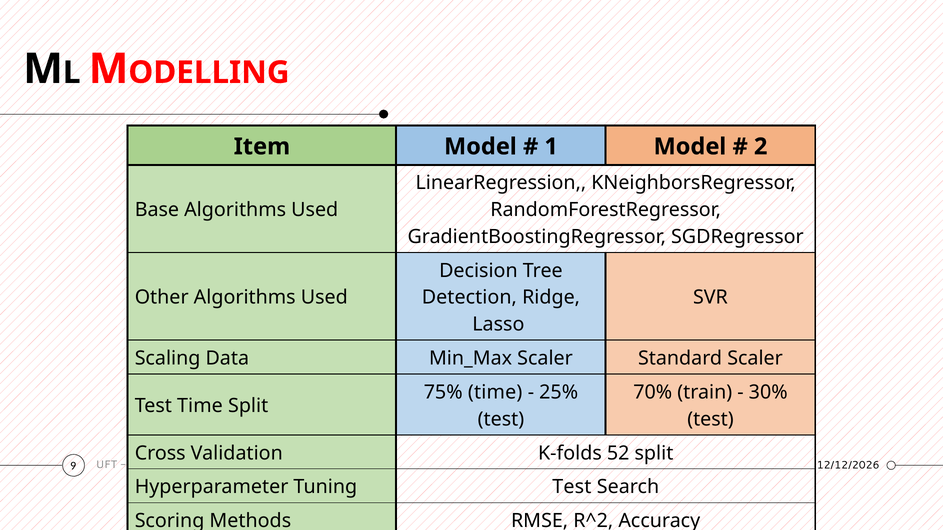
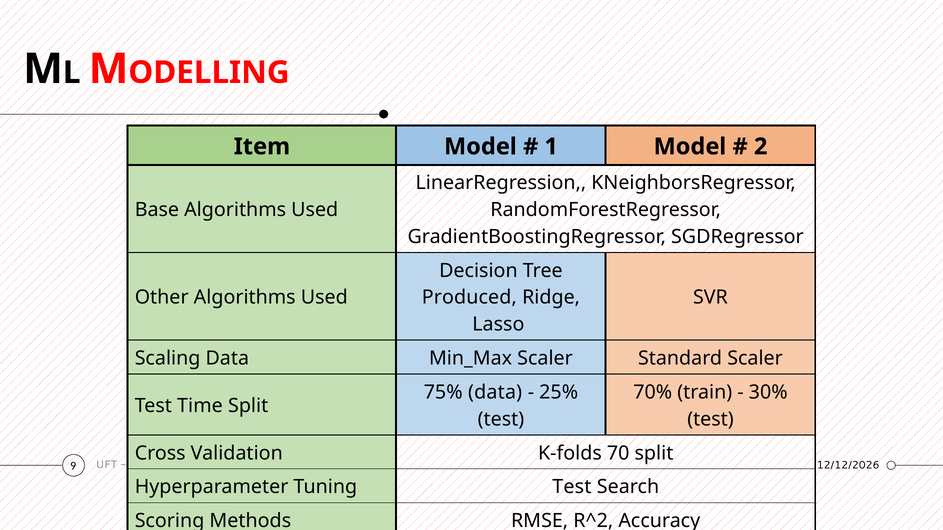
Detection: Detection -> Produced (469, 298)
75% time: time -> data (495, 393)
52: 52 -> 70 (618, 453)
